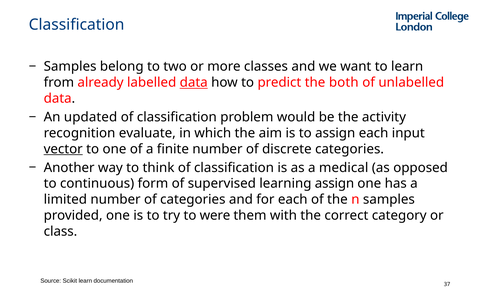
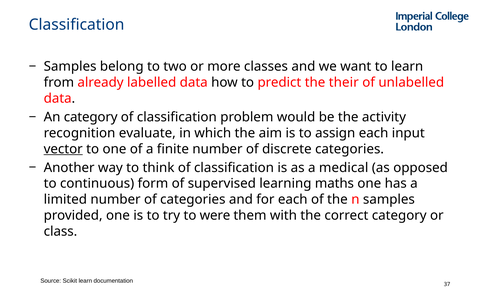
data underline: present -> none (194, 83)
both: both -> their (344, 83)
An updated: updated -> category (91, 117)
learning assign: assign -> maths (334, 184)
